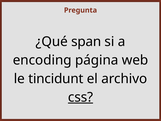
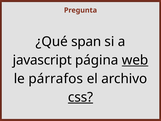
encoding: encoding -> javascript (42, 60)
web underline: none -> present (135, 60)
tincidunt: tincidunt -> párrafos (56, 79)
